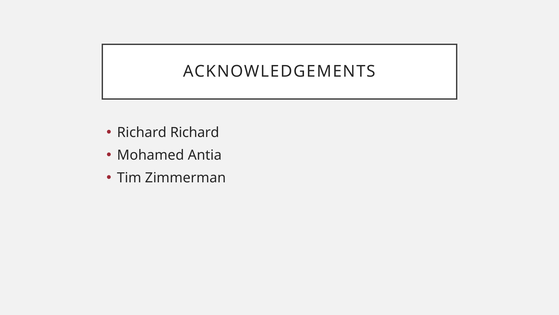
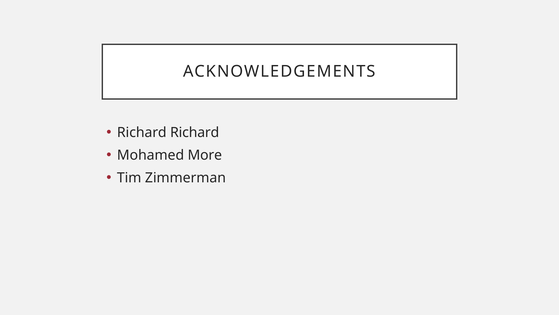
Antia: Antia -> More (205, 155)
